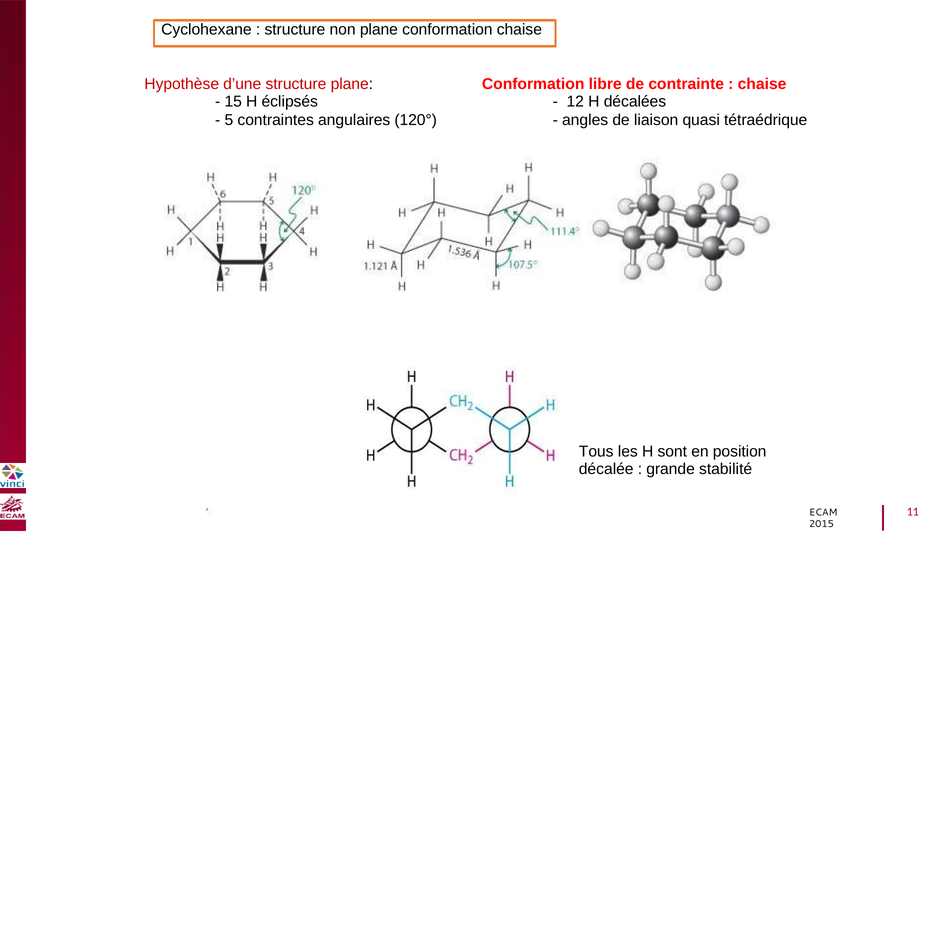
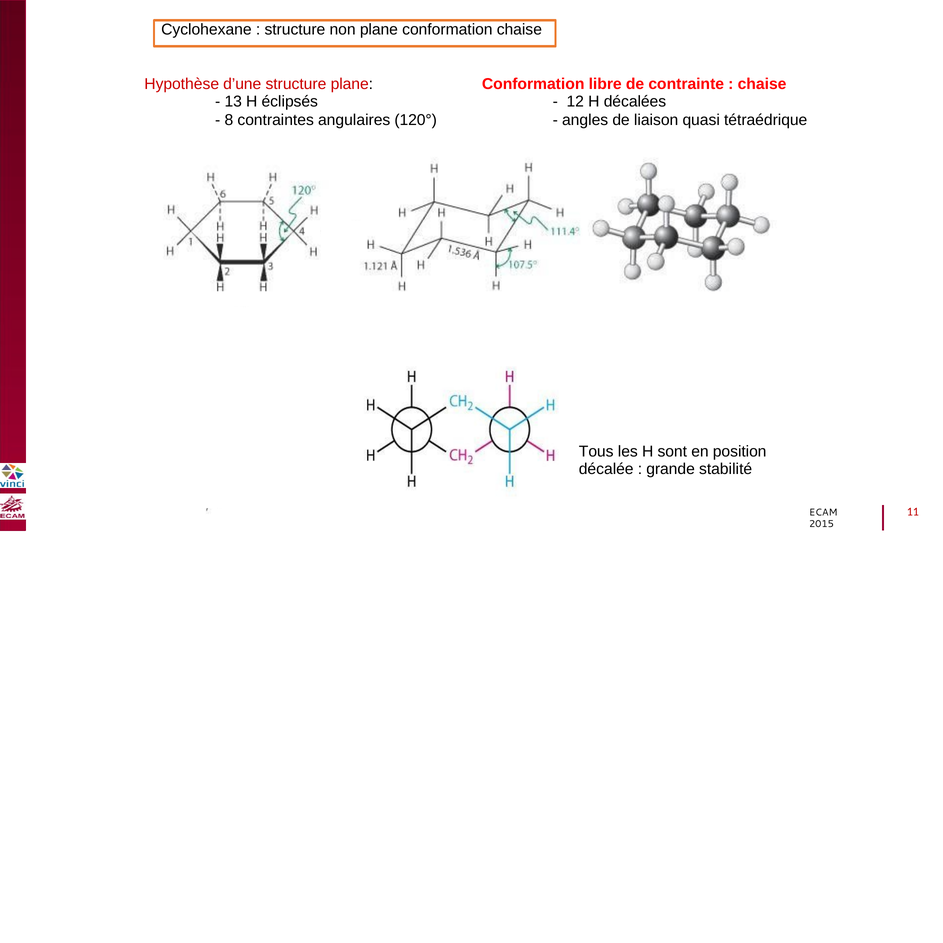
15: 15 -> 13 (233, 102)
5: 5 -> 8 (229, 120)
